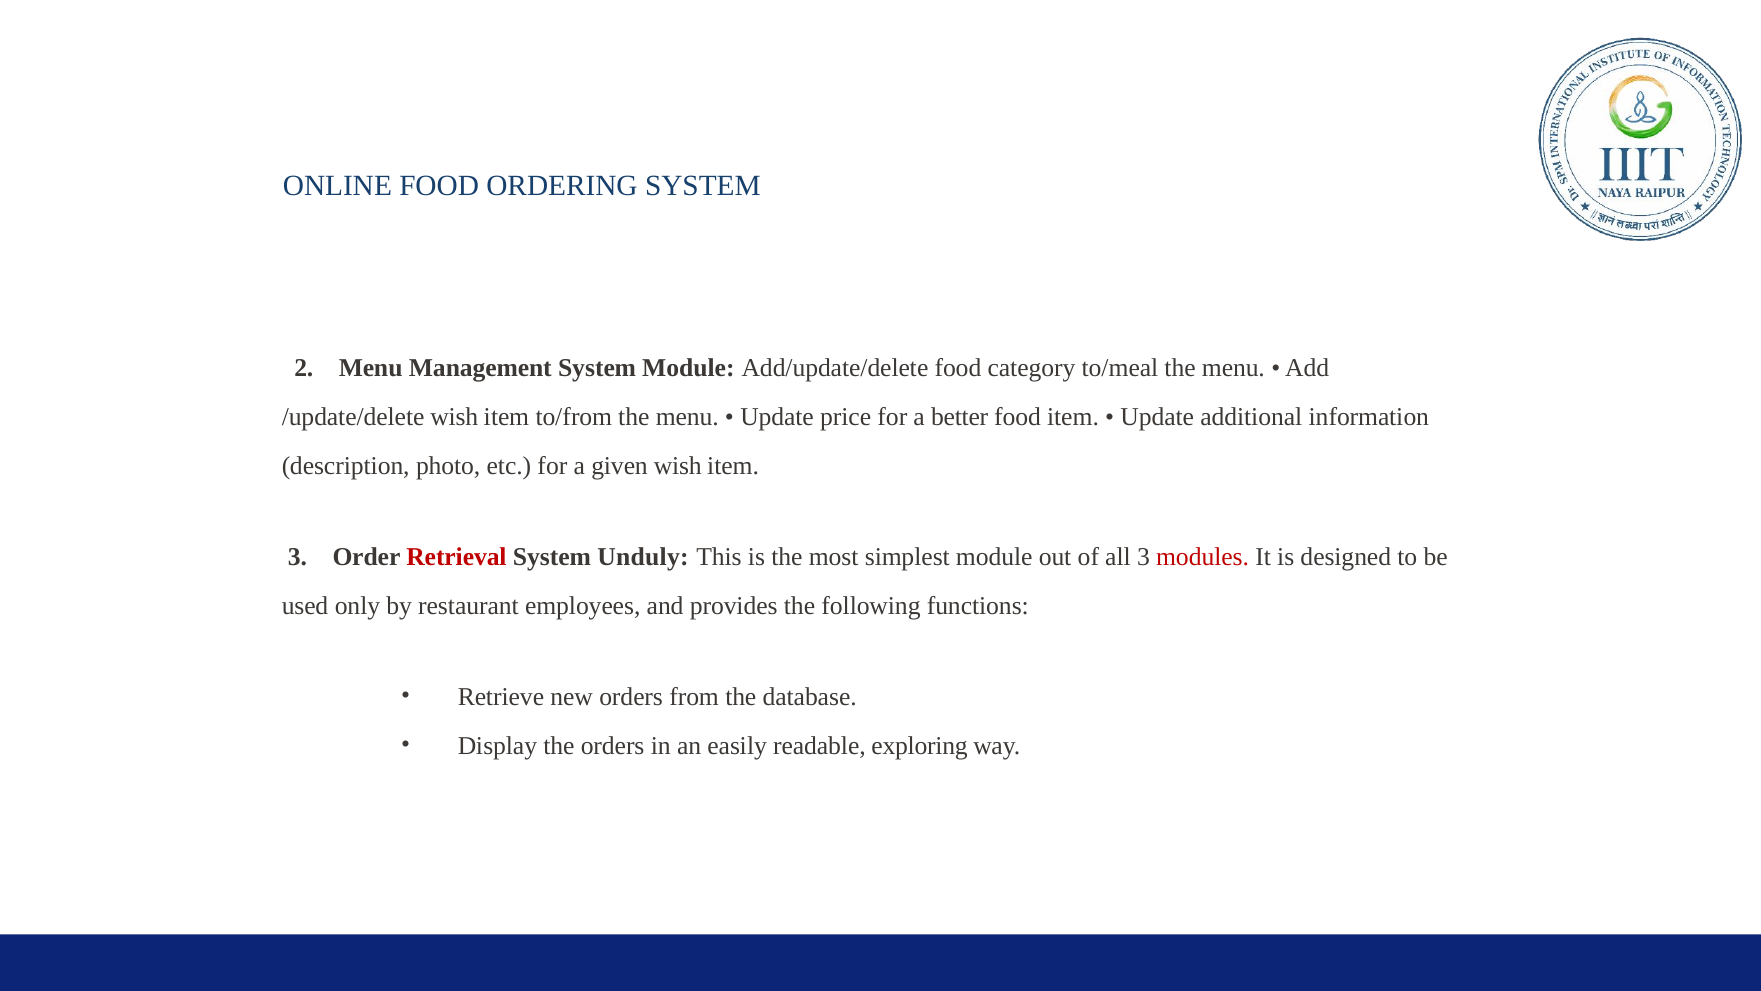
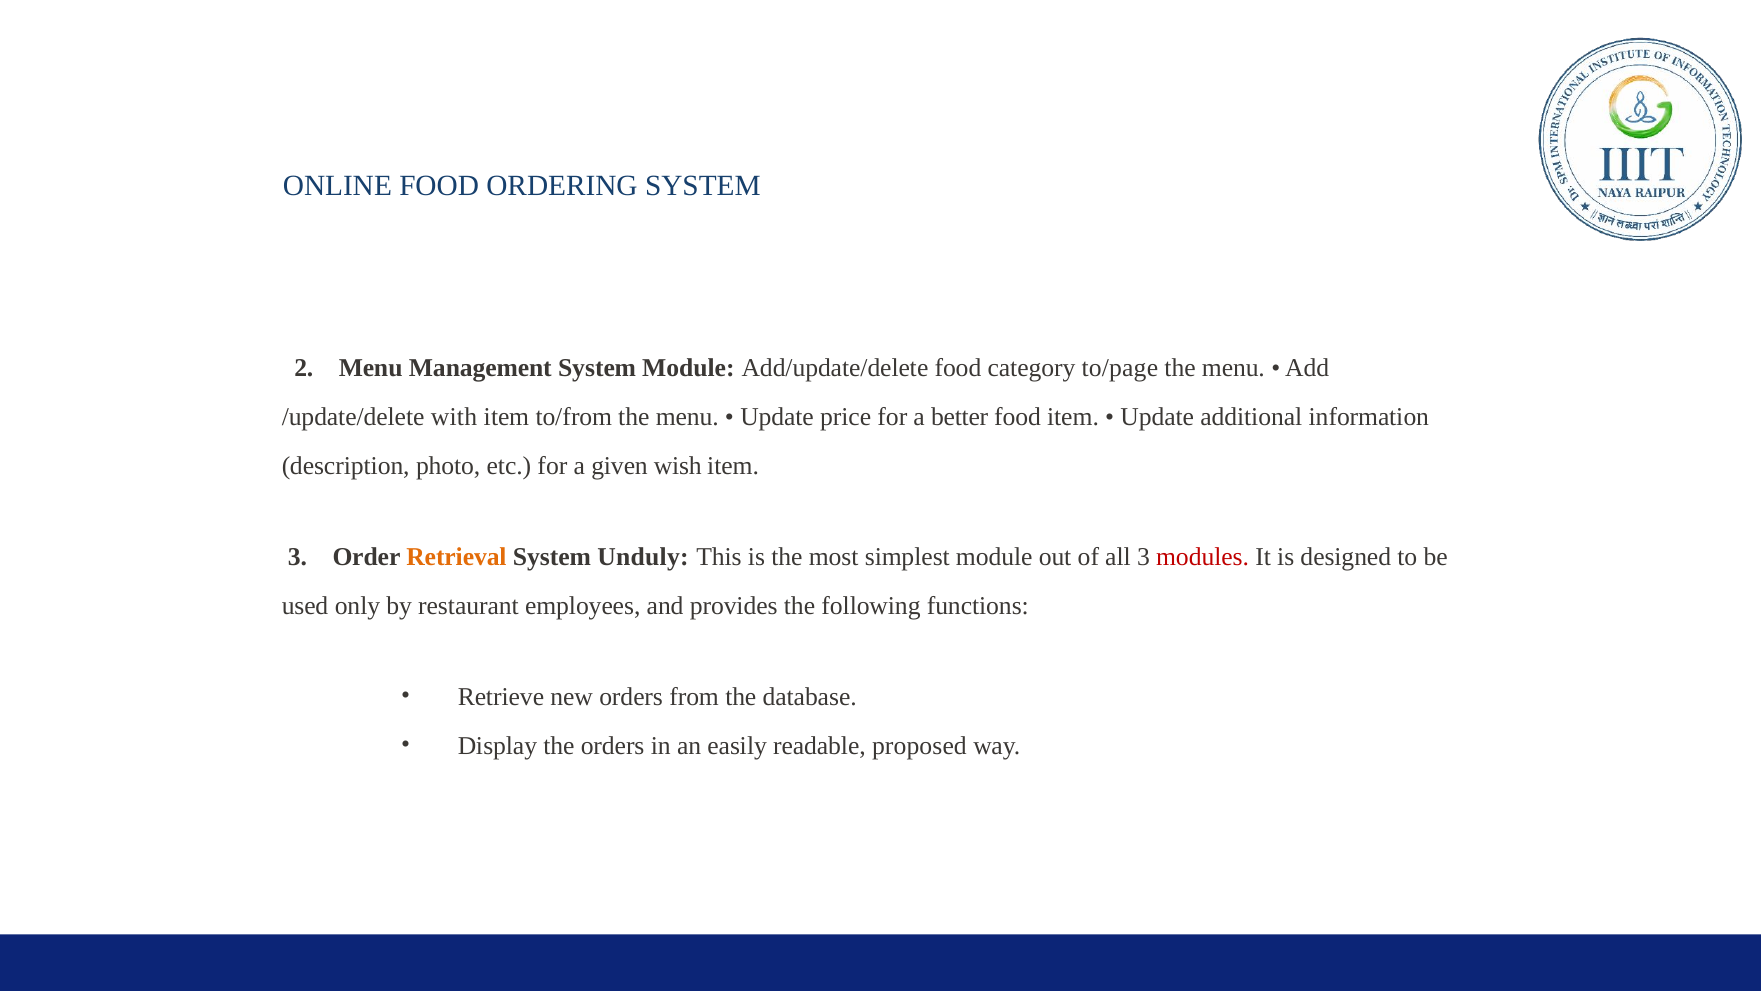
to/meal: to/meal -> to/page (1120, 368)
/update/delete wish: wish -> with (454, 417)
Retrieval colour: red -> orange (456, 557)
exploring: exploring -> proposed (919, 745)
